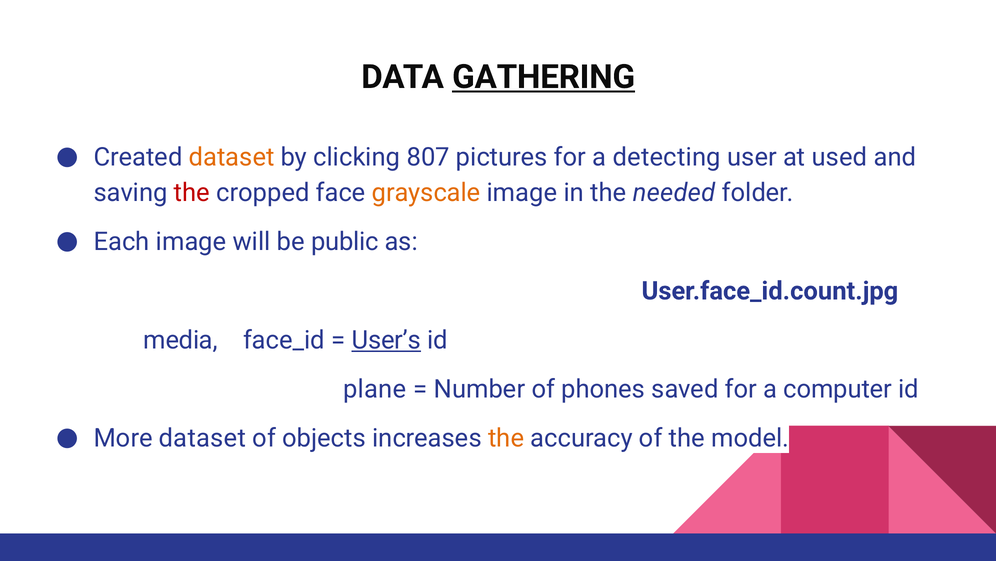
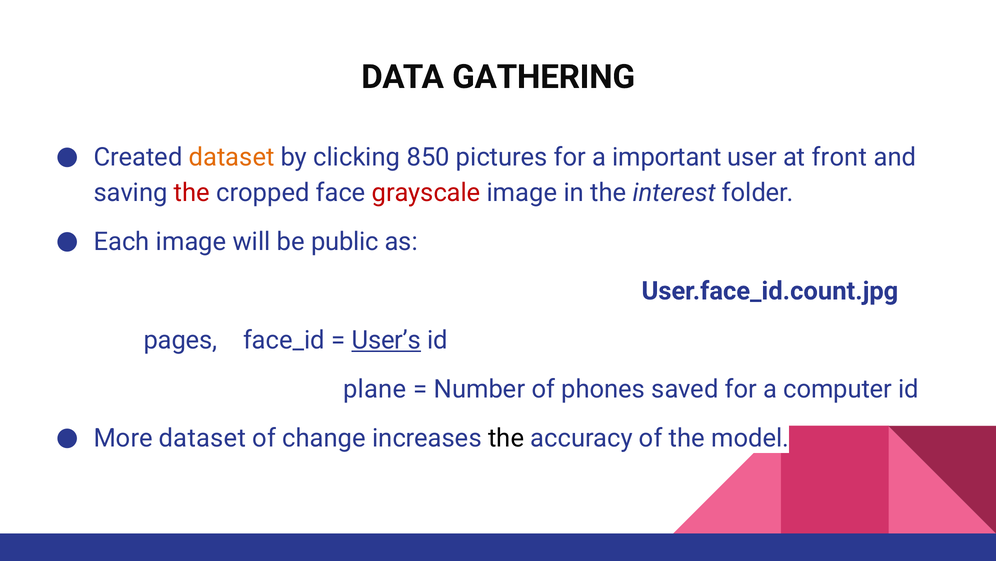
GATHERING underline: present -> none (544, 77)
807: 807 -> 850 (428, 157)
detecting: detecting -> important (667, 157)
used: used -> front (839, 157)
grayscale colour: orange -> red (426, 192)
needed: needed -> interest (674, 192)
media: media -> pages (180, 340)
objects: objects -> change (324, 438)
the colour: orange -> black (506, 438)
